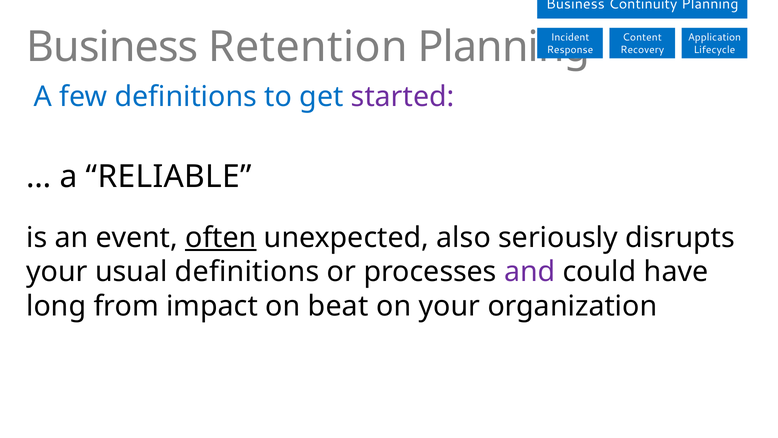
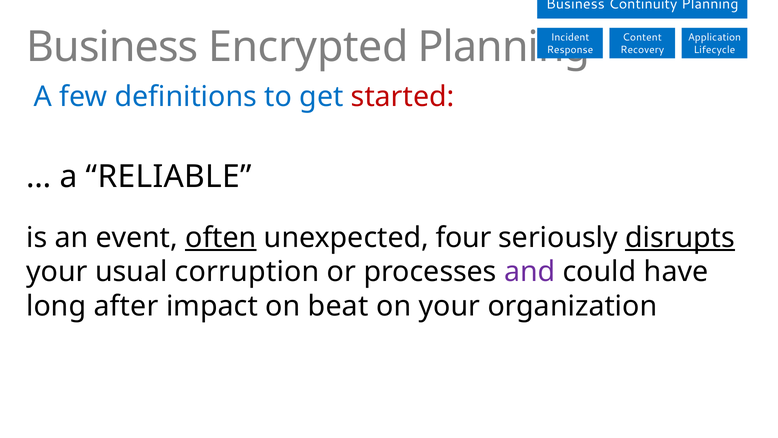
Retention: Retention -> Encrypted (308, 47)
started colour: purple -> red (403, 97)
also: also -> four (464, 237)
disrupts underline: none -> present (680, 237)
usual definitions: definitions -> corruption (247, 272)
from: from -> after (126, 306)
